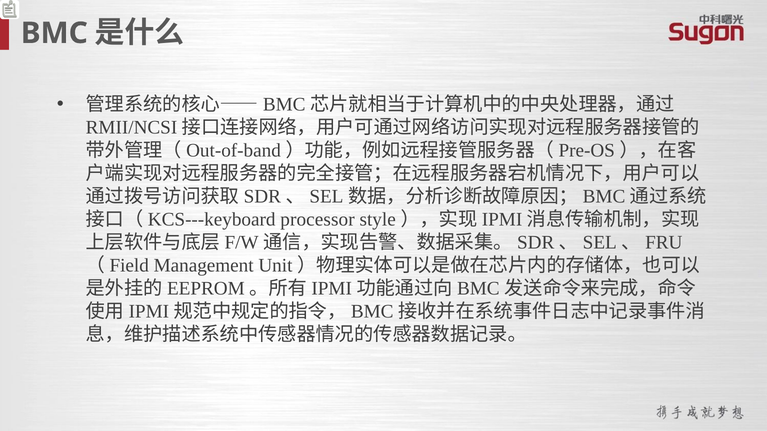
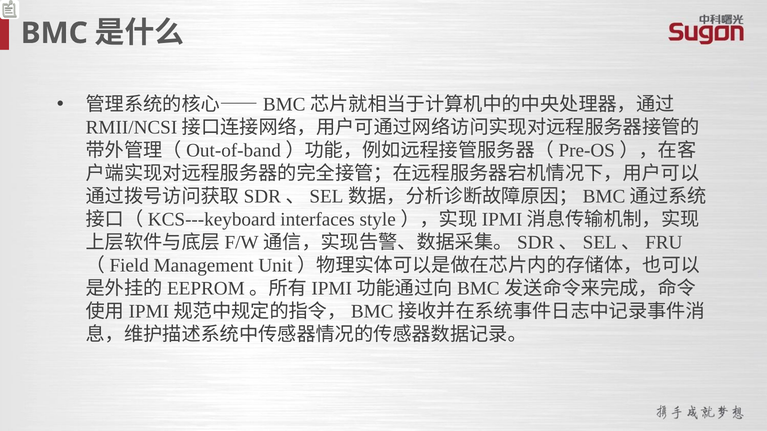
processor: processor -> interfaces (318, 220)
